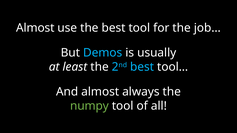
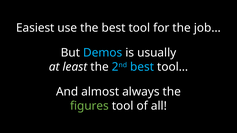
Almost: Almost -> Easiest (35, 28)
numpy: numpy -> figures (89, 106)
